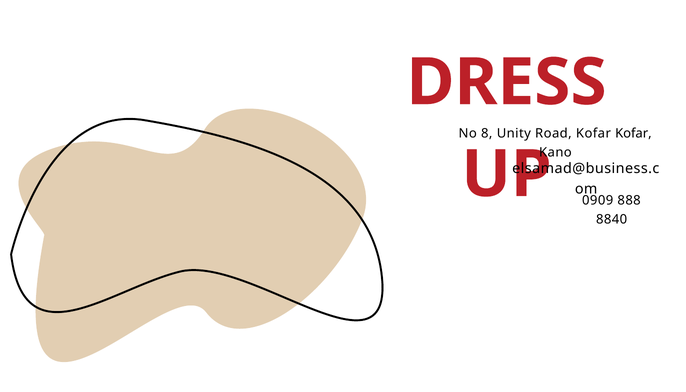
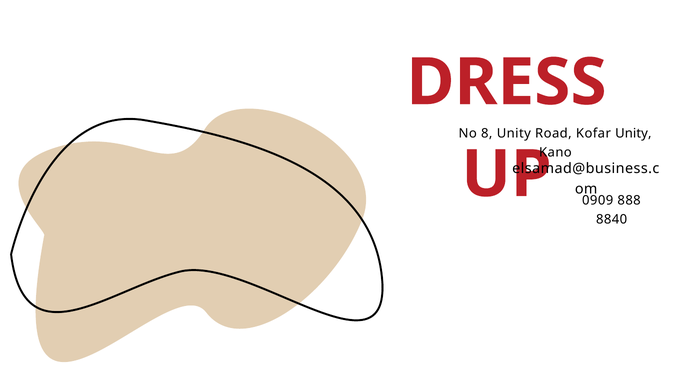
Kofar: Kofar -> Unity (633, 134)
